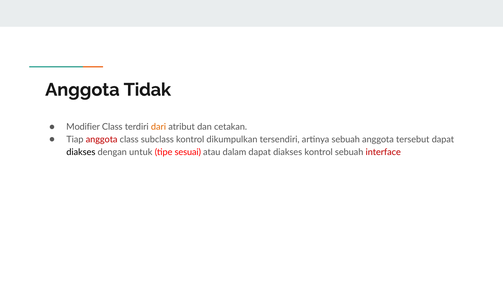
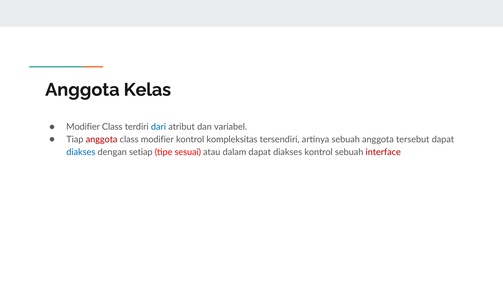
Tidak: Tidak -> Kelas (147, 90)
dari colour: orange -> blue (158, 127)
cetakan: cetakan -> variabel (231, 127)
class subclass: subclass -> modifier (157, 139)
dikumpulkan: dikumpulkan -> kompleksitas (232, 139)
diakses colour: black -> blue (81, 152)
untuk: untuk -> setiap (141, 152)
